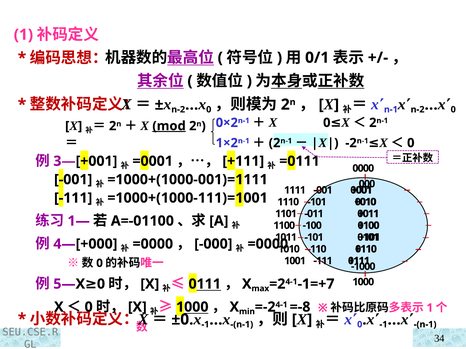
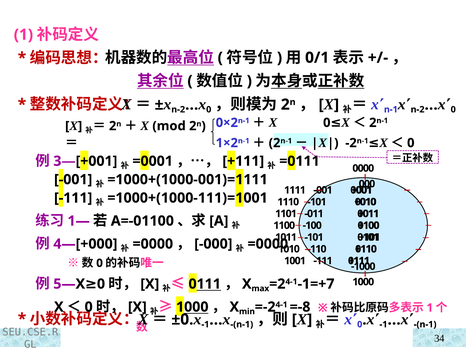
mod underline: present -> none (169, 126)
